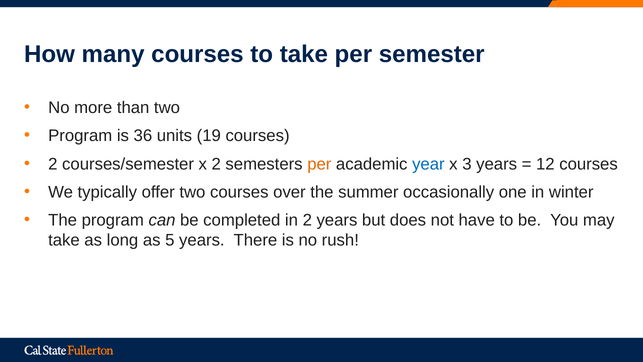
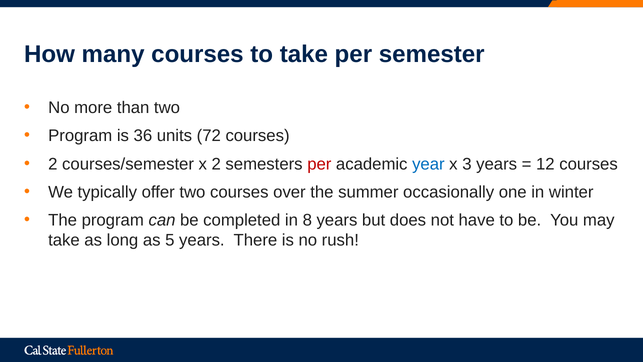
19: 19 -> 72 (209, 136)
per colour: orange -> red (319, 164)
in 2: 2 -> 8 (307, 220)
